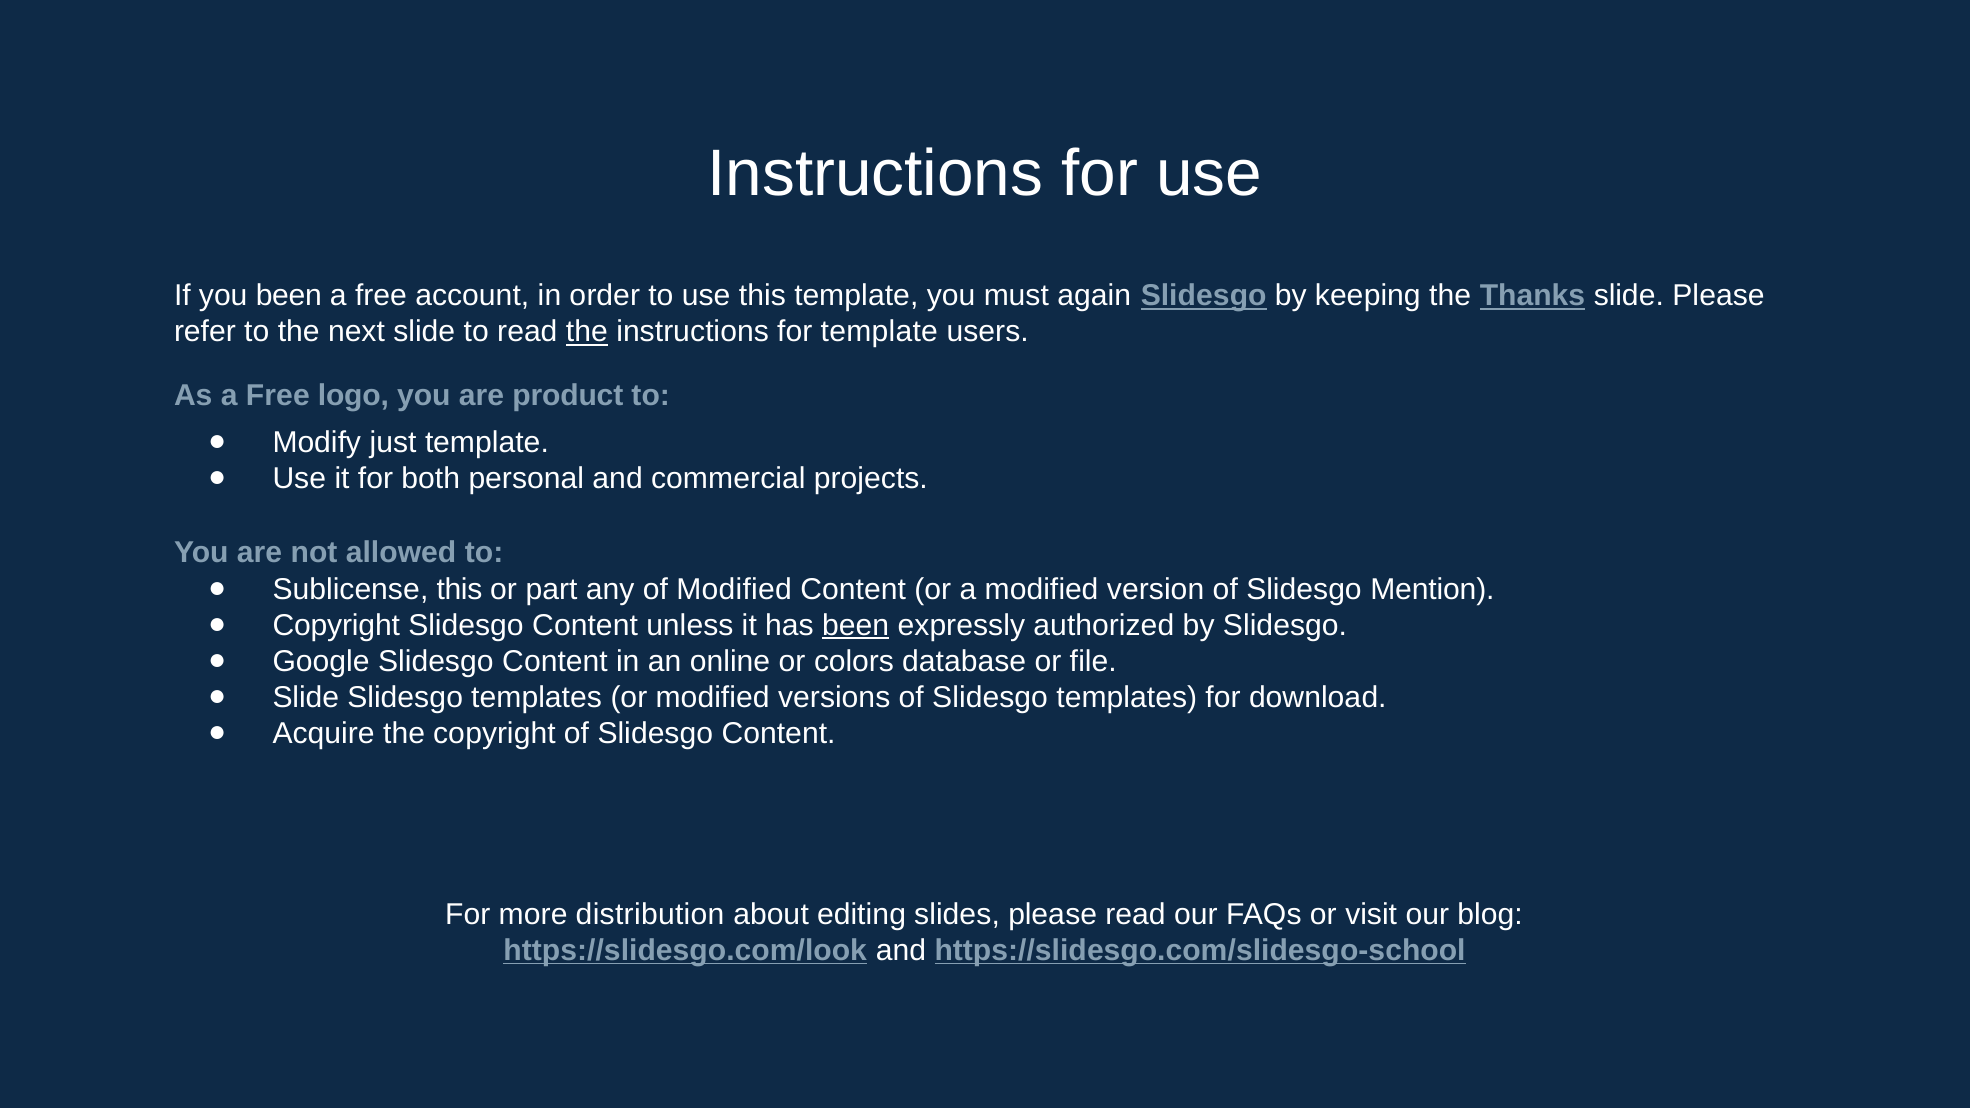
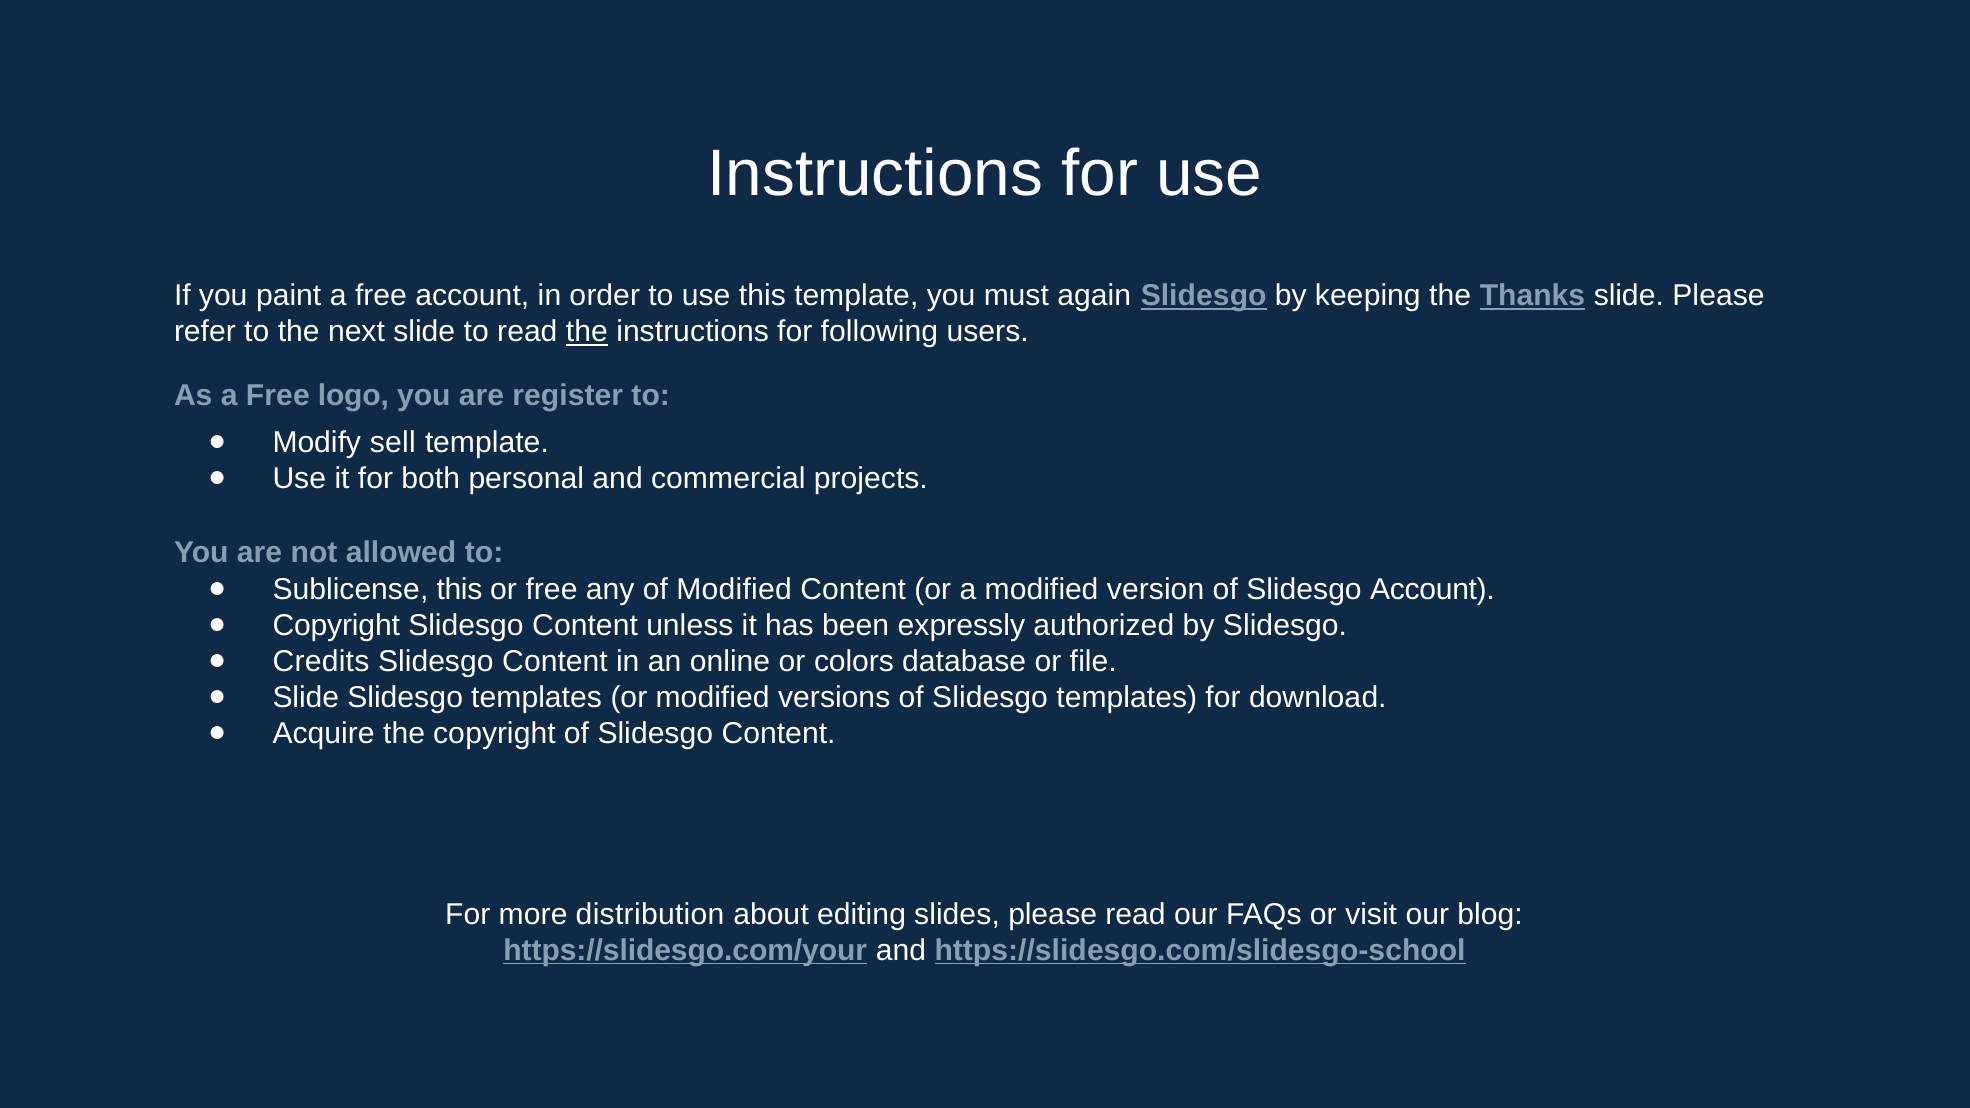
you been: been -> paint (289, 296)
for template: template -> following (879, 332)
product: product -> register (568, 395)
just: just -> sell (393, 442)
or part: part -> free (552, 589)
Slidesgo Mention: Mention -> Account (1432, 589)
been underline: present -> none (856, 625)
Google: Google -> Credits (321, 661)
https://slidesgo.com/look: https://slidesgo.com/look -> https://slidesgo.com/your (685, 951)
